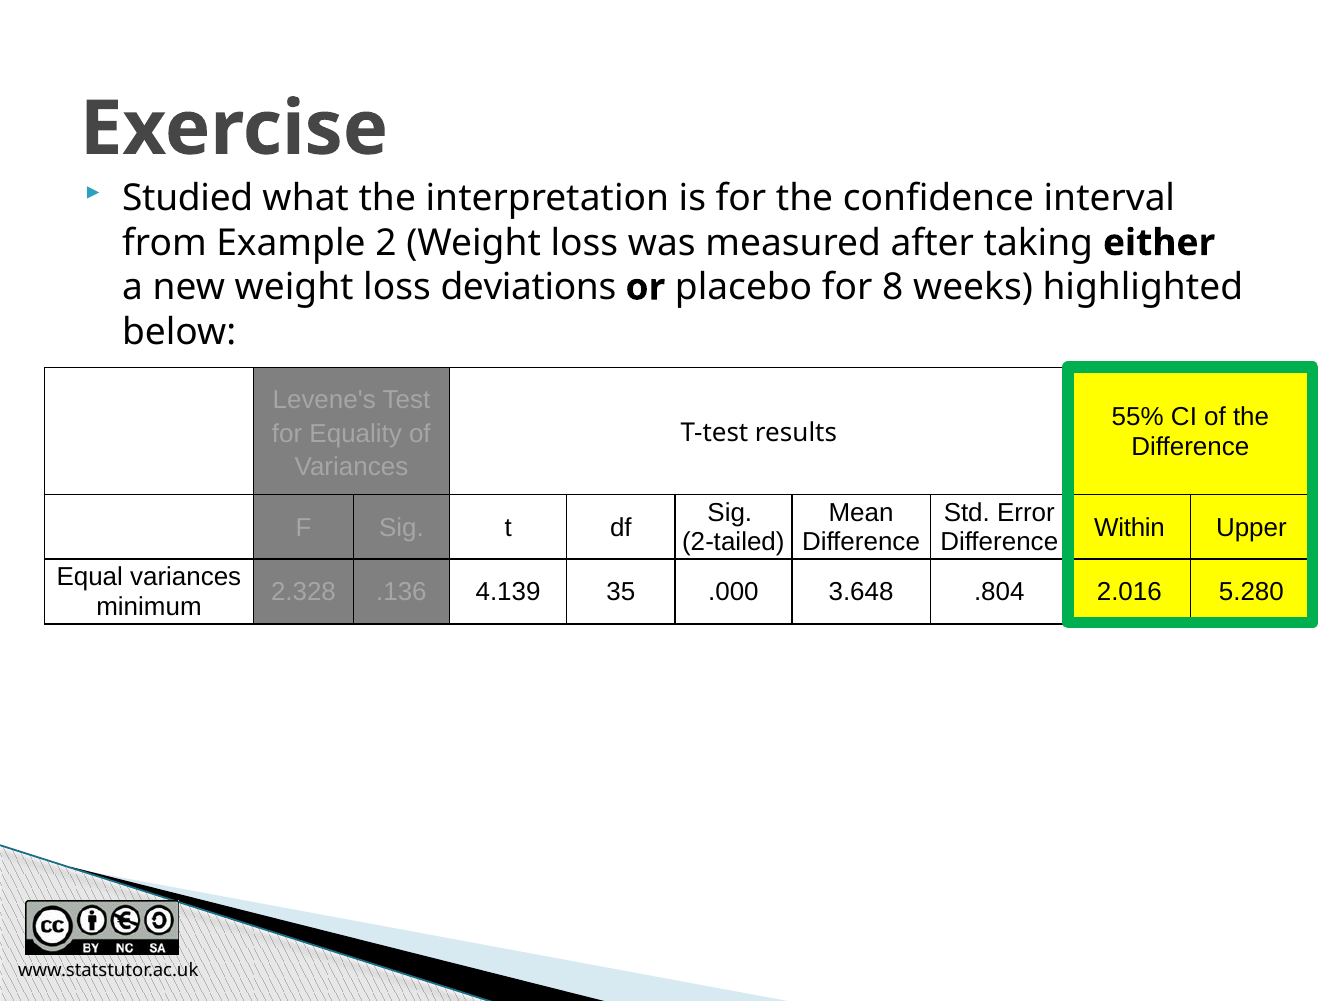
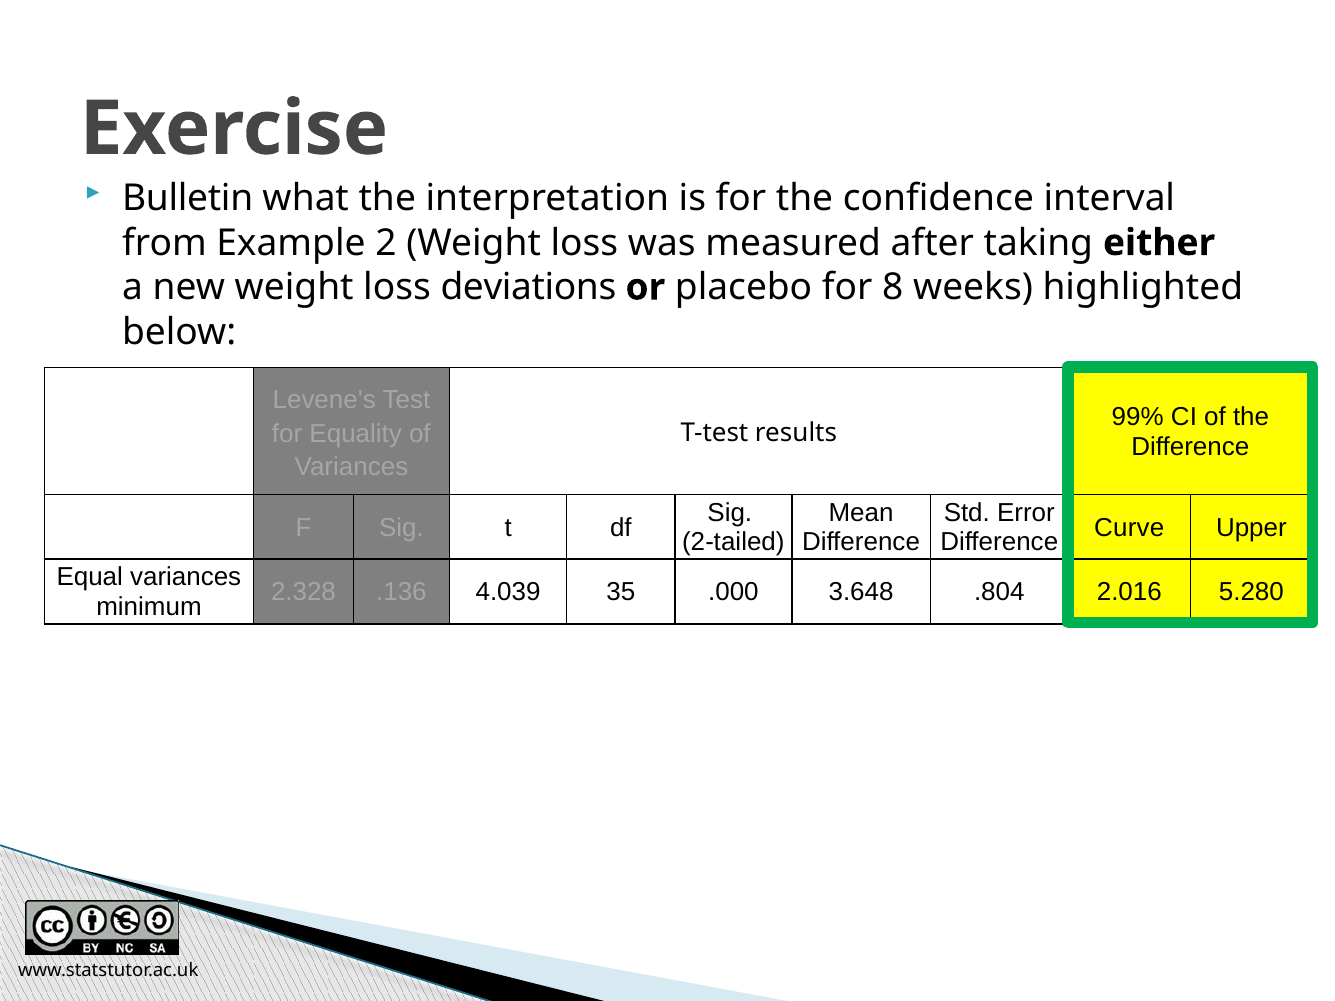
Studied: Studied -> Bulletin (188, 198)
55%: 55% -> 99% (1138, 417)
Within: Within -> Curve (1129, 528)
4.139: 4.139 -> 4.039 (508, 592)
